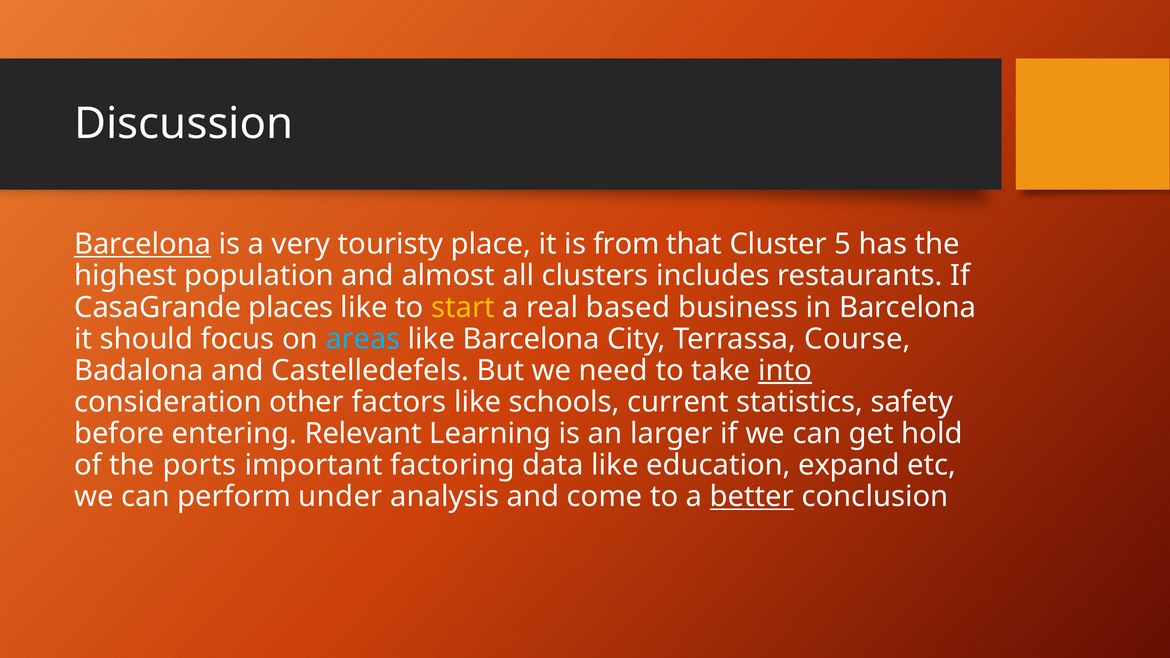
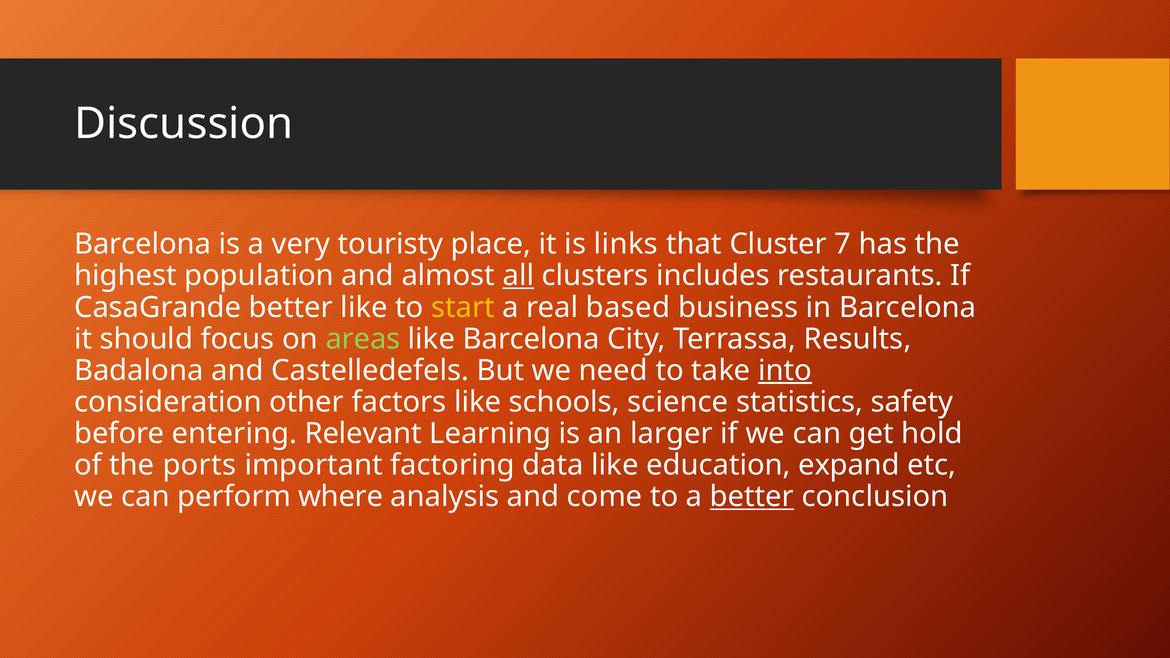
Barcelona underline: present -> none (143, 244)
from: from -> links (626, 244)
5: 5 -> 7 (843, 244)
all underline: none -> present (518, 276)
CasaGrande places: places -> better (291, 307)
areas colour: light blue -> light green (363, 339)
Course: Course -> Results (858, 339)
current: current -> science (678, 402)
under: under -> where (341, 497)
